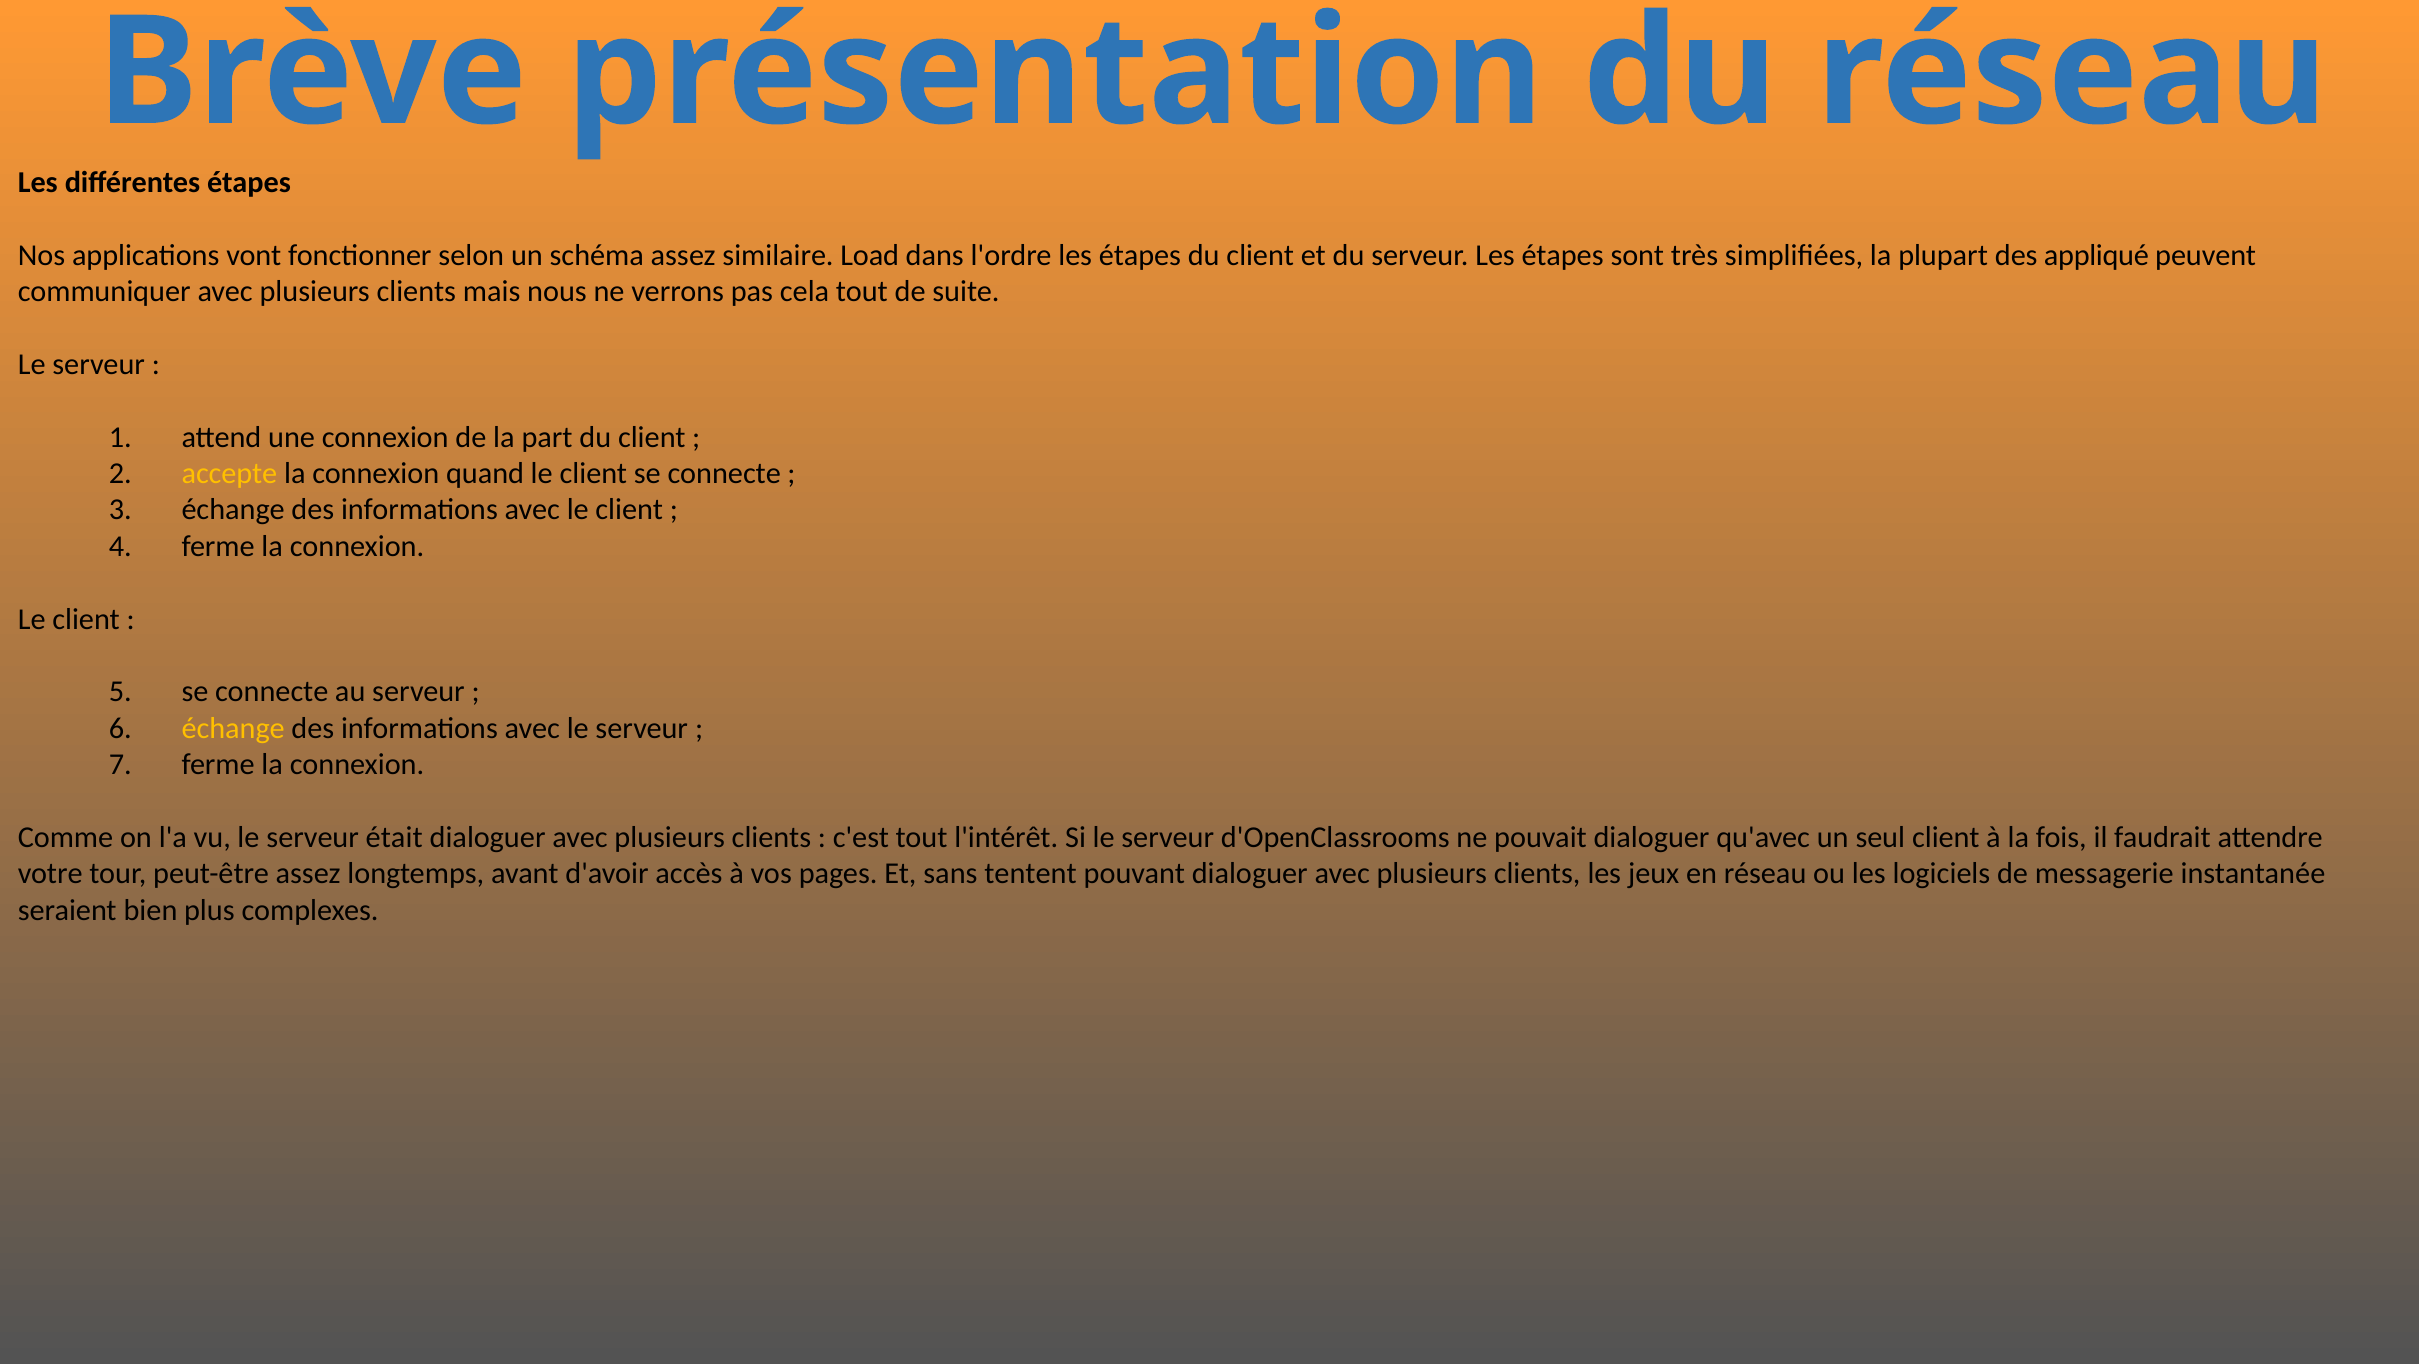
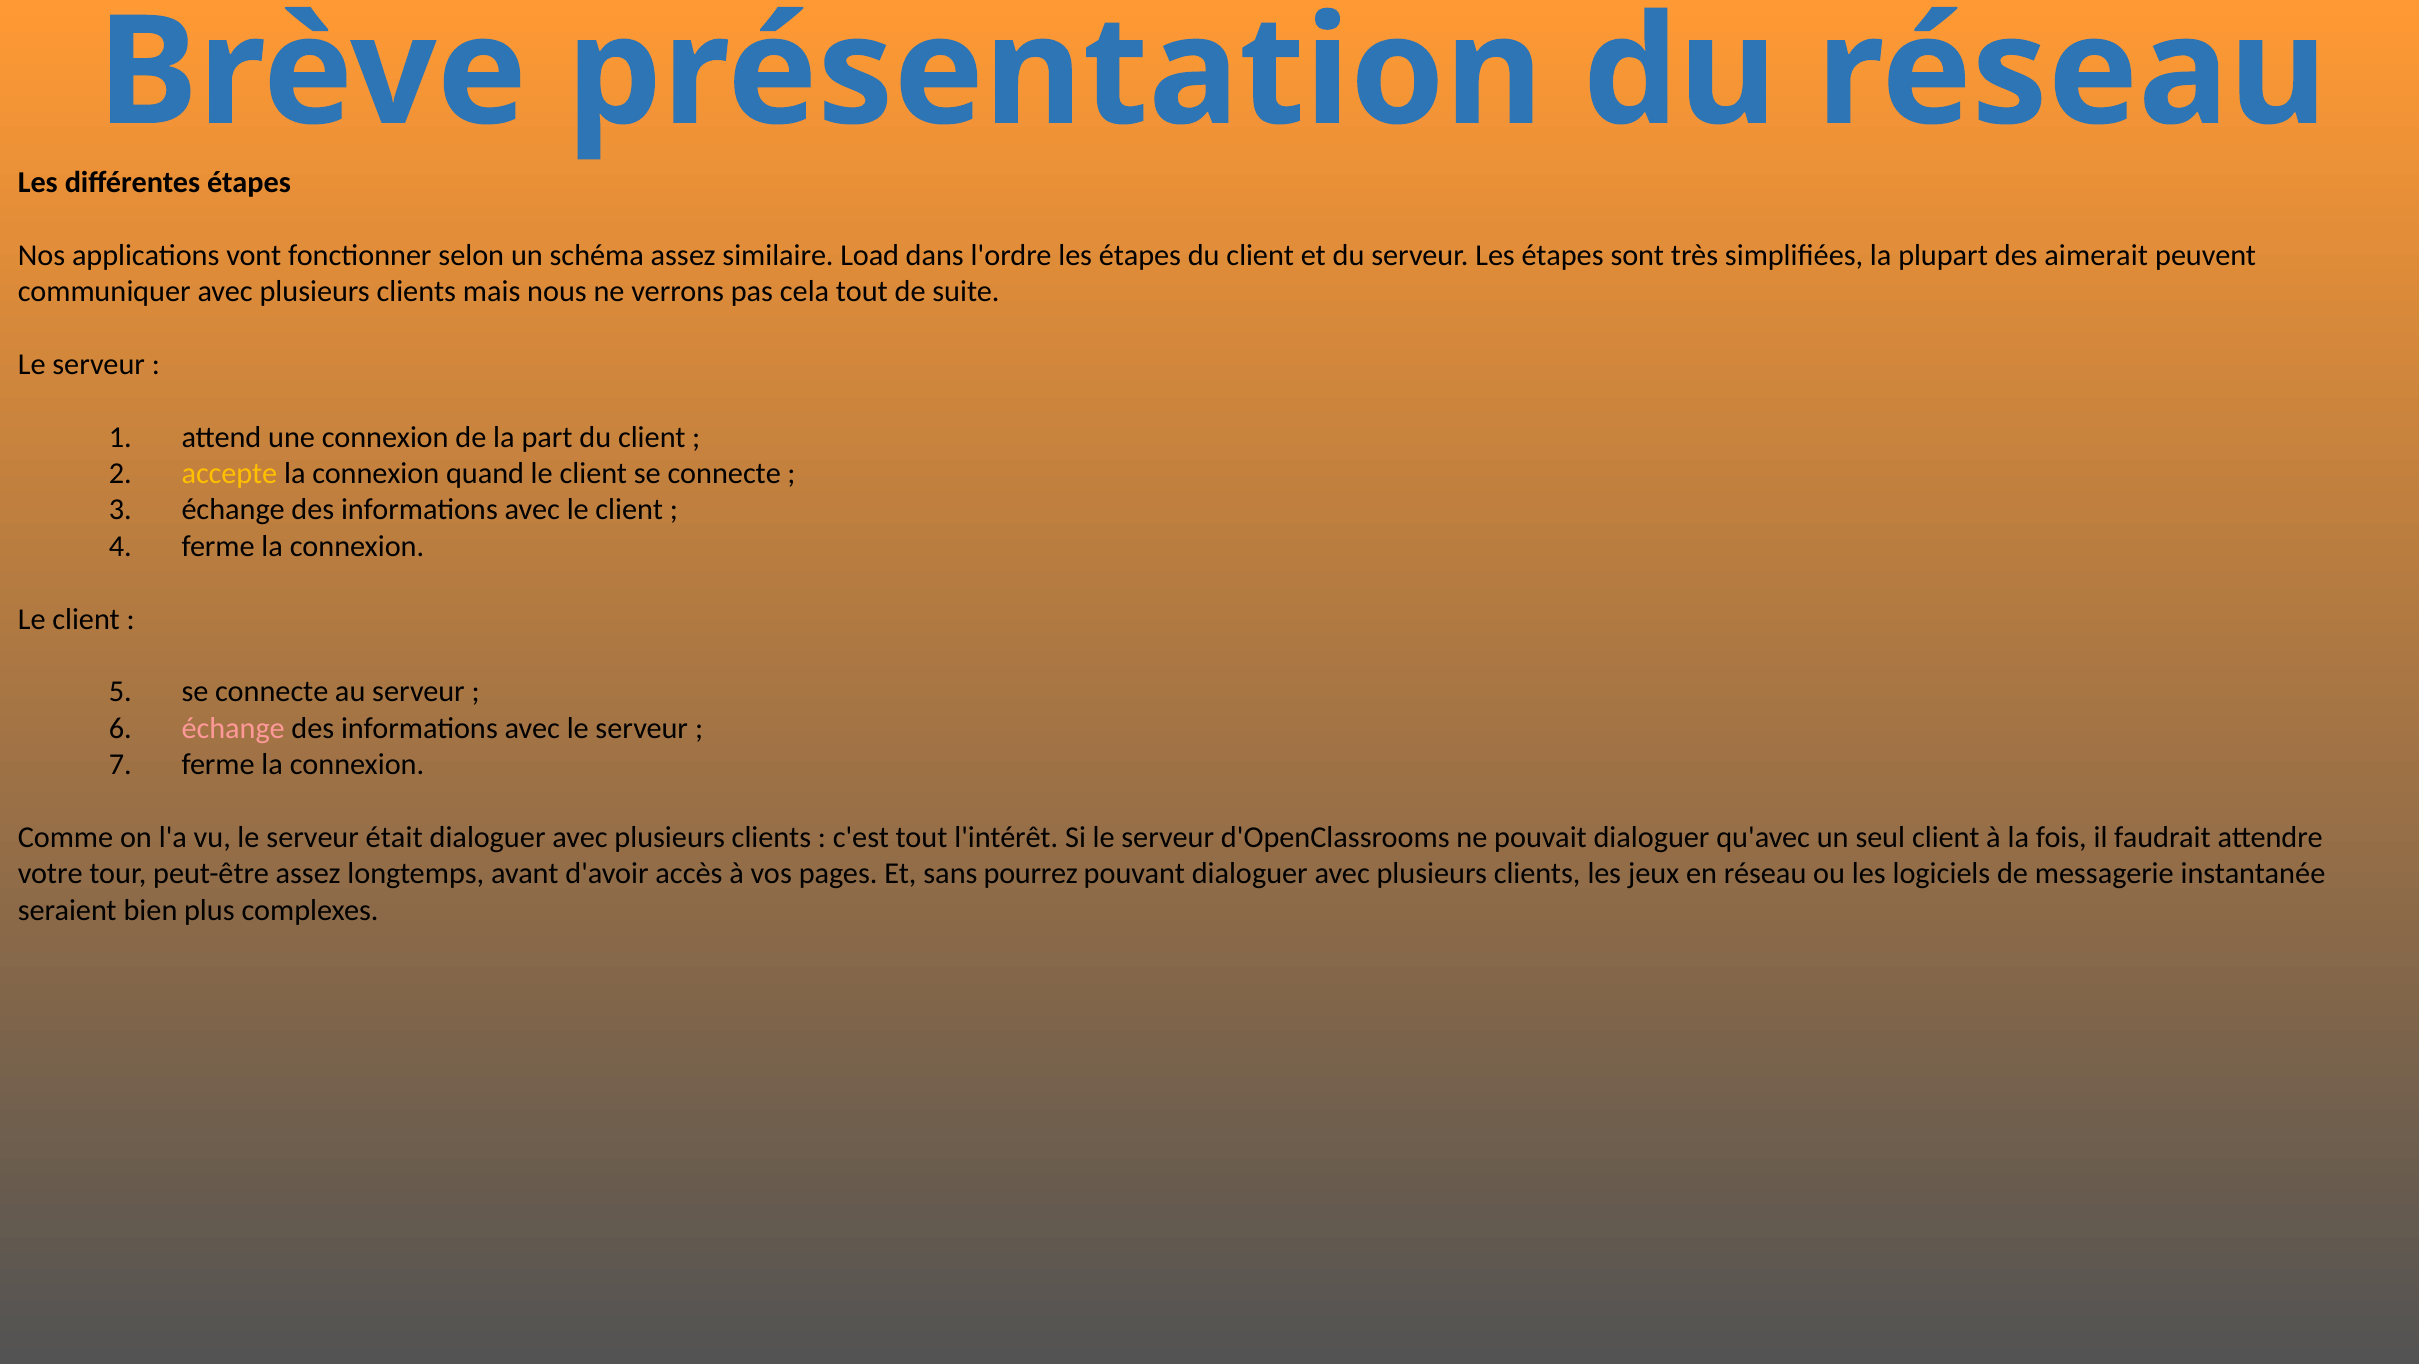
appliqué: appliqué -> aimerait (2096, 255)
échange colour: yellow -> pink (233, 728)
tentent: tentent -> pourrez (1031, 874)
